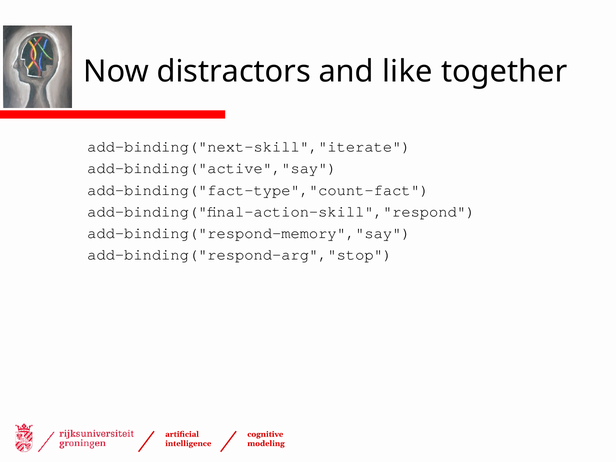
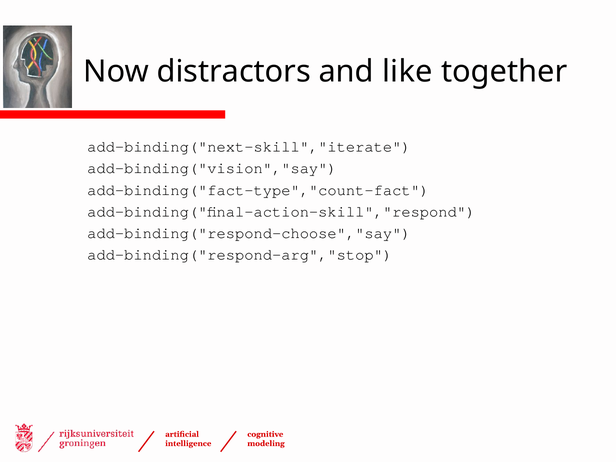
add-binding("active","say: add-binding("active","say -> add-binding("vision","say (212, 168)
add-binding("respond-memory","say: add-binding("respond-memory","say -> add-binding("respond-choose","say (249, 233)
